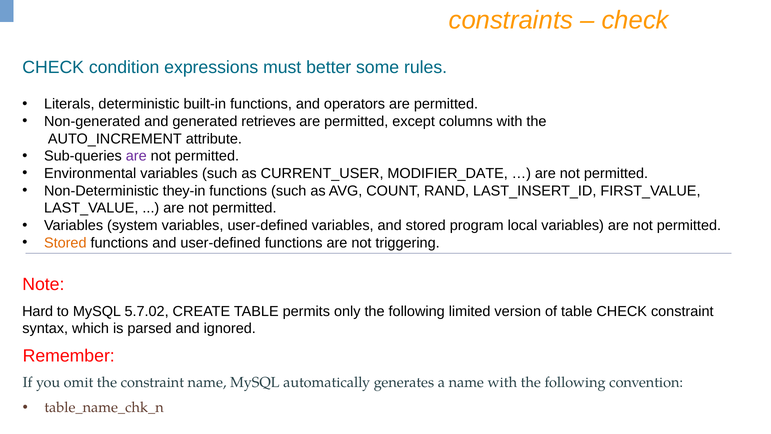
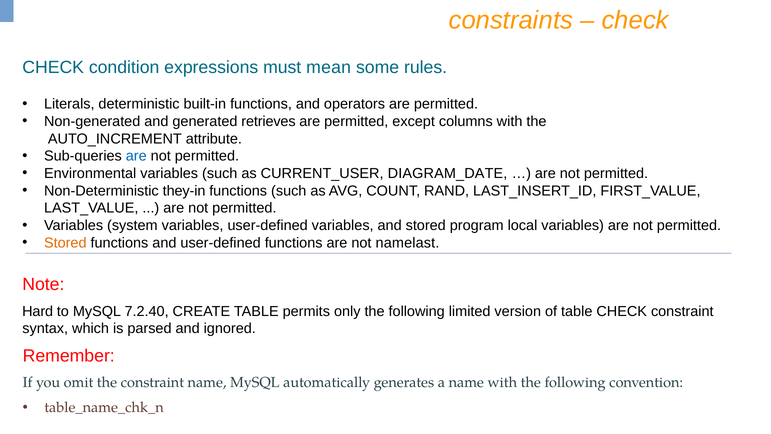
better: better -> mean (329, 68)
are colour: purple -> blue (136, 156)
MODIFIER_DATE: MODIFIER_DATE -> DIAGRAM_DATE (448, 173)
triggering: triggering -> namelast (407, 243)
5.7.02: 5.7.02 -> 7.2.40 (147, 311)
